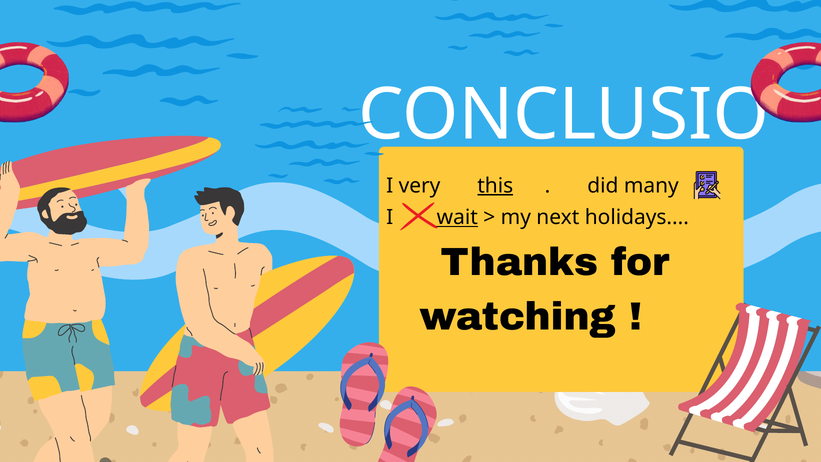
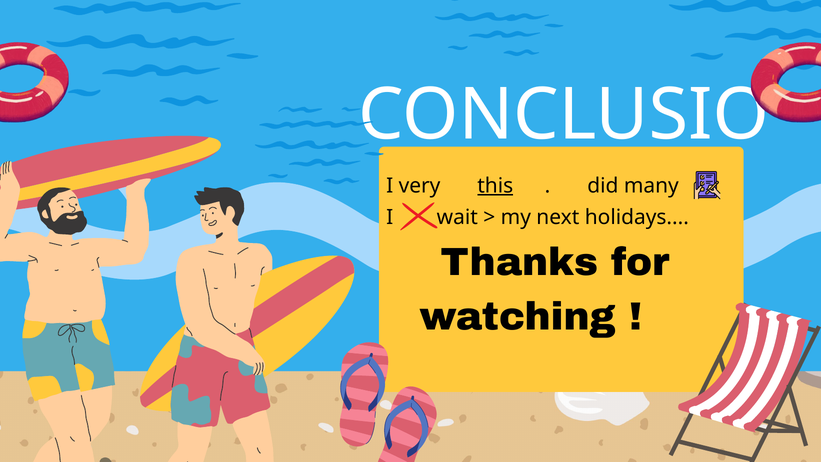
wait underline: present -> none (457, 217)
